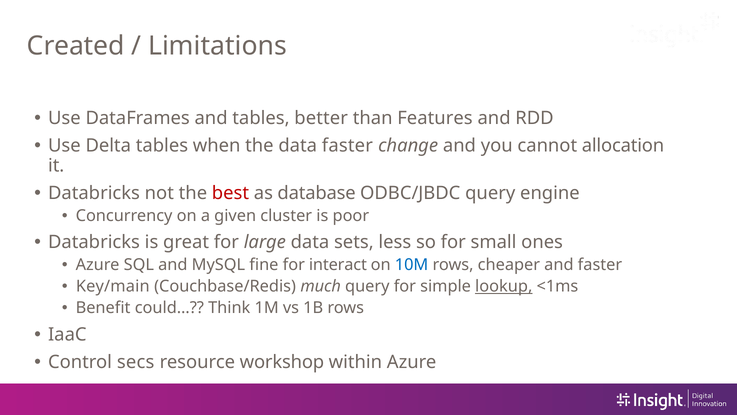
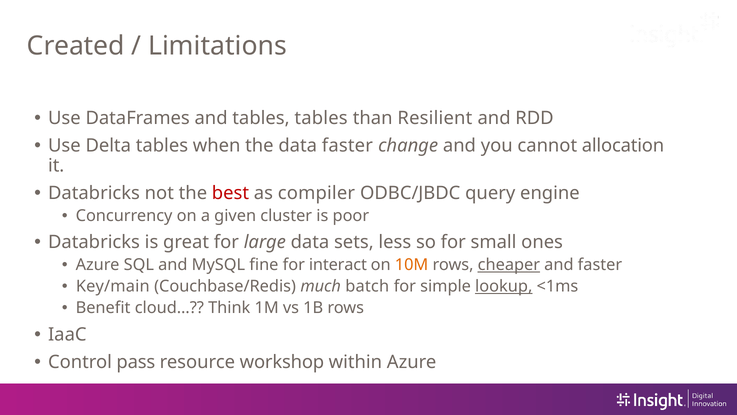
tables better: better -> tables (321, 118)
Features: Features -> Resilient (435, 118)
database: database -> compiler (316, 193)
10M colour: blue -> orange (412, 265)
cheaper underline: none -> present (509, 265)
much query: query -> batch (367, 286)
could…: could… -> cloud… (169, 308)
secs: secs -> pass (136, 362)
